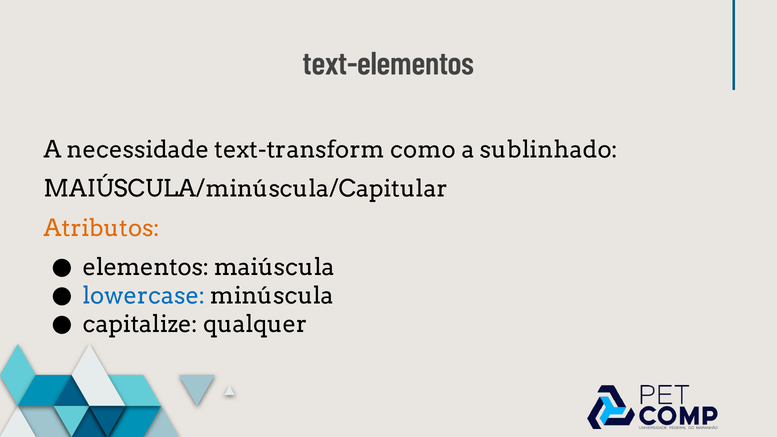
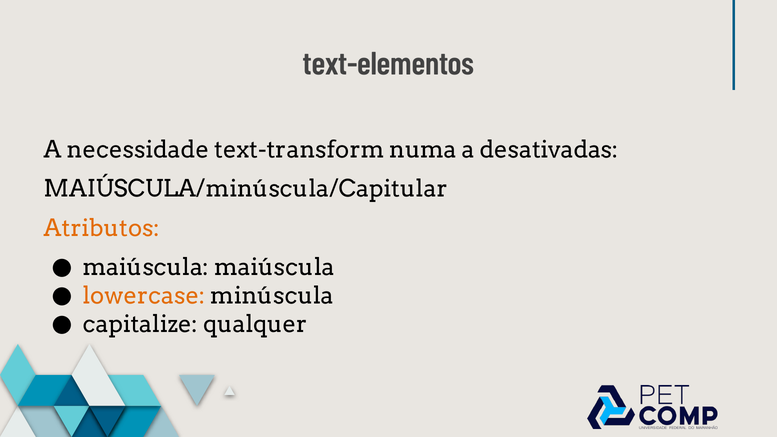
como: como -> numa (423, 150)
sublinhado: sublinhado -> desativadas (549, 150)
elementos: elementos -> maiúscula (146, 268)
lowercase colour: blue -> orange (144, 296)
